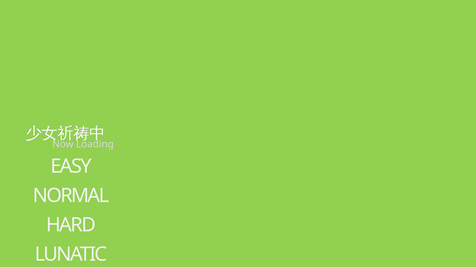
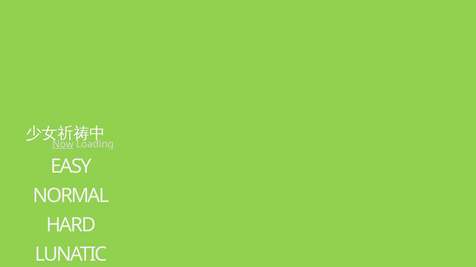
Now underline: none -> present (63, 145)
